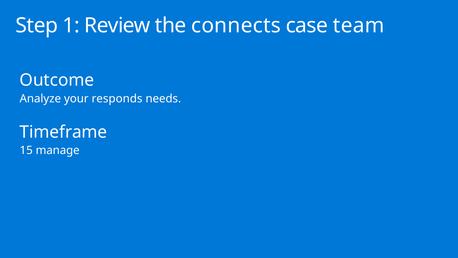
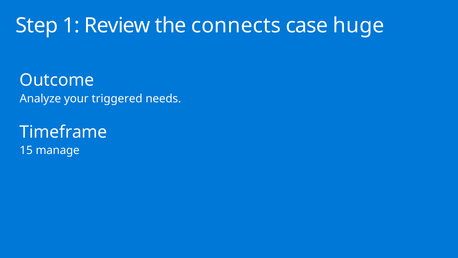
team: team -> huge (359, 26)
responds: responds -> triggered (117, 98)
